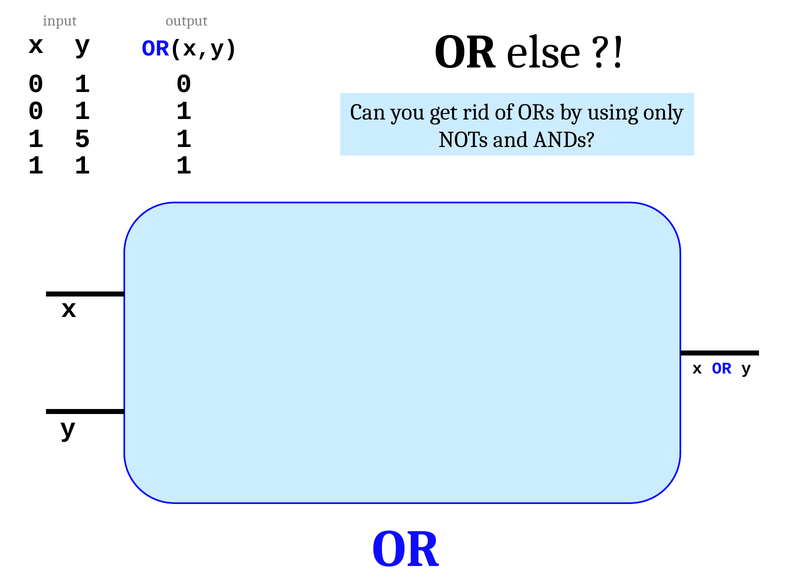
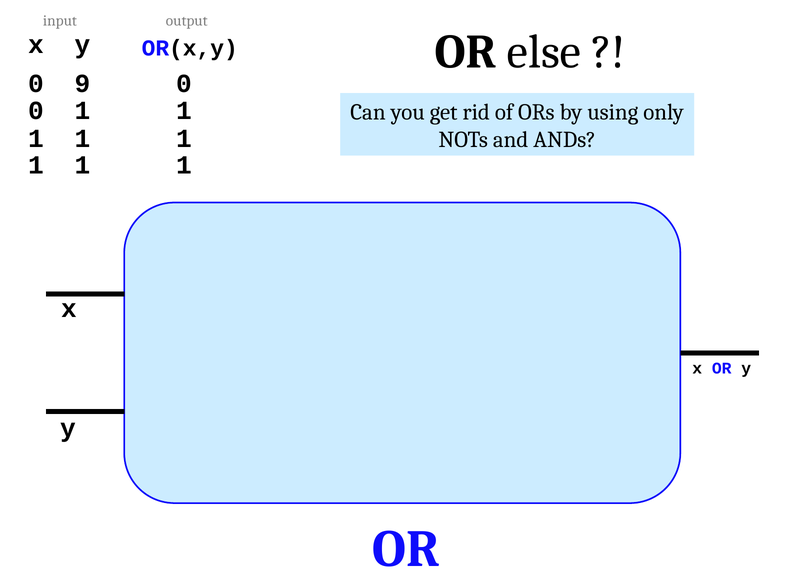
1: 1 -> 9 (82, 84)
5: 5 -> 1 (82, 139)
